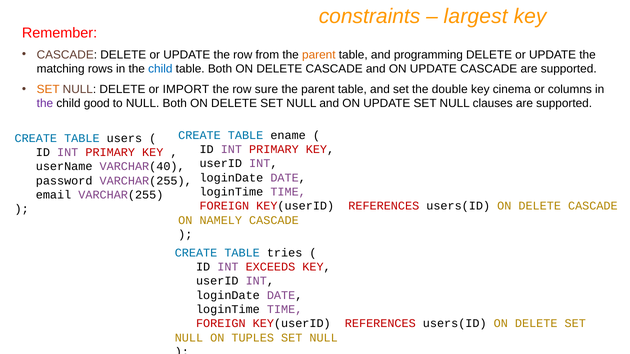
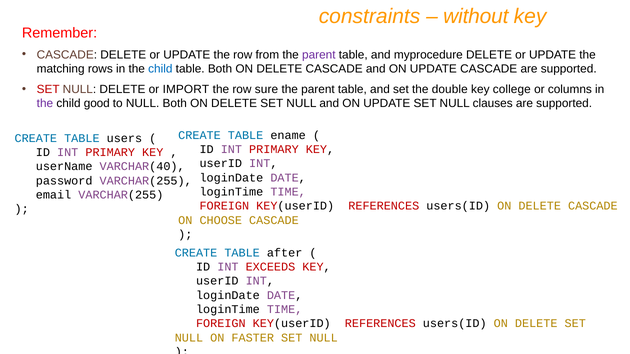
largest: largest -> without (476, 16)
parent colour: orange -> purple (319, 55)
programming: programming -> myprocedure (428, 55)
SET colour: orange -> red (48, 89)
cinema: cinema -> college (512, 89)
NAMELY: NAMELY -> CHOOSE (221, 220)
tries: tries -> after (285, 253)
TUPLES: TUPLES -> FASTER (253, 338)
